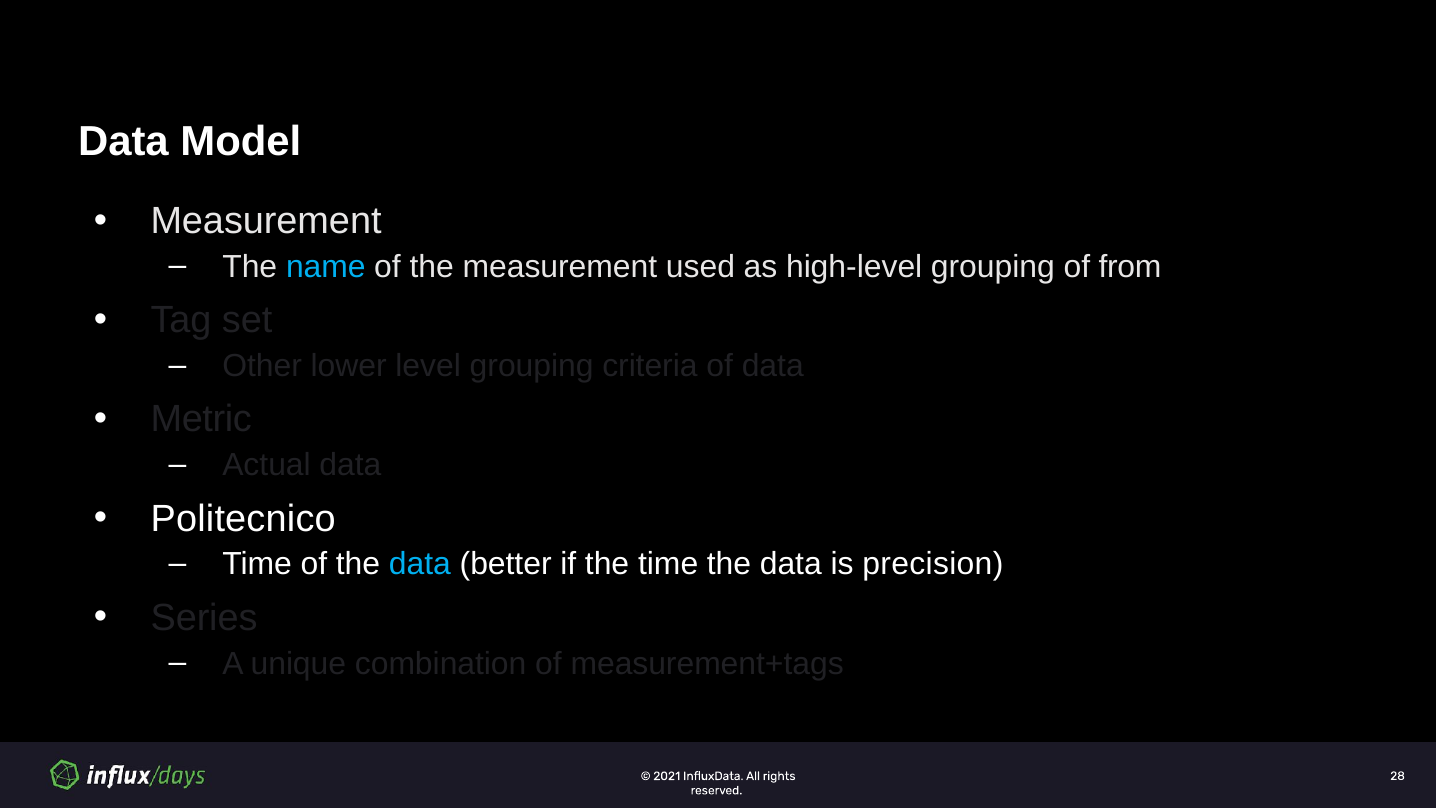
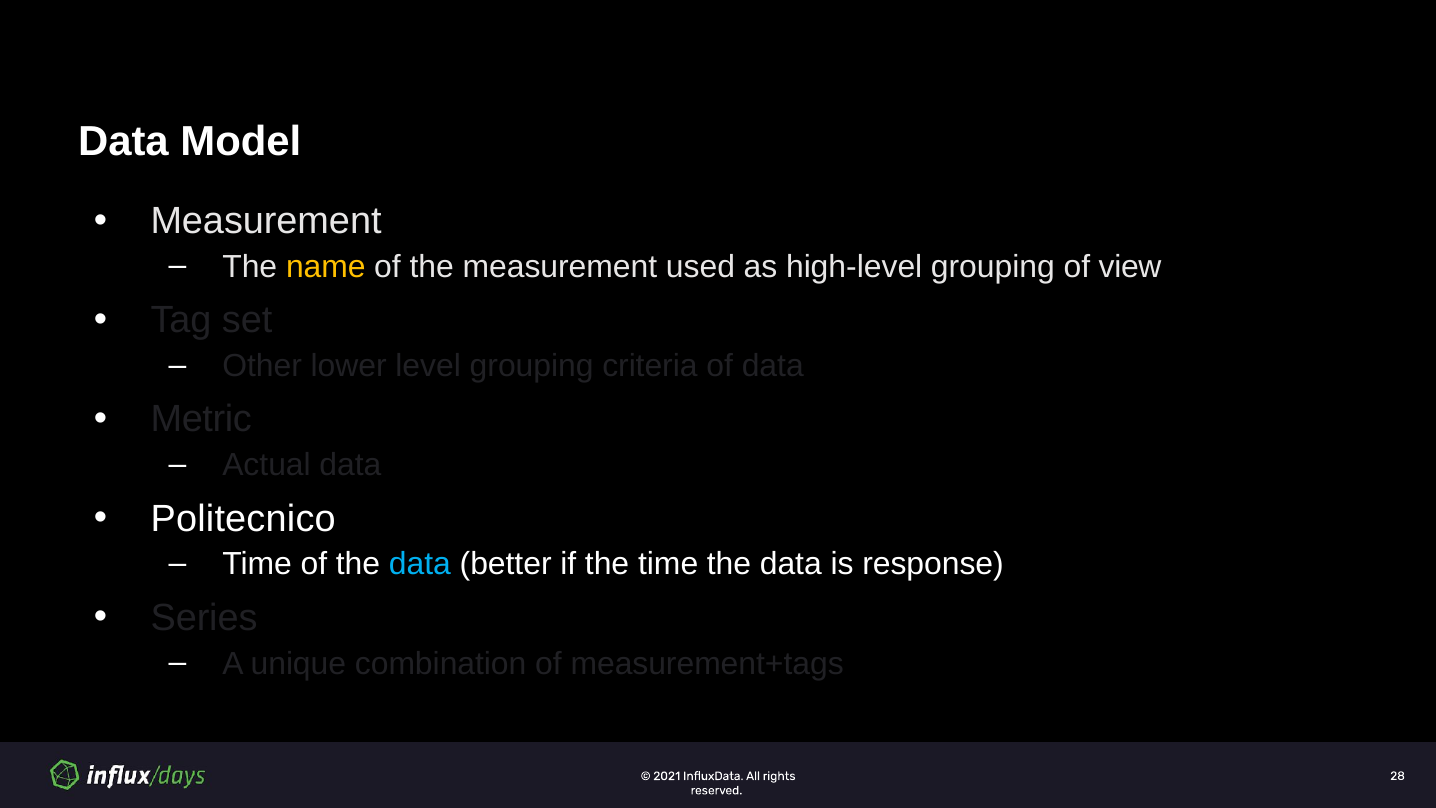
name colour: light blue -> yellow (326, 267)
from: from -> view (1130, 267)
precision: precision -> response (933, 564)
